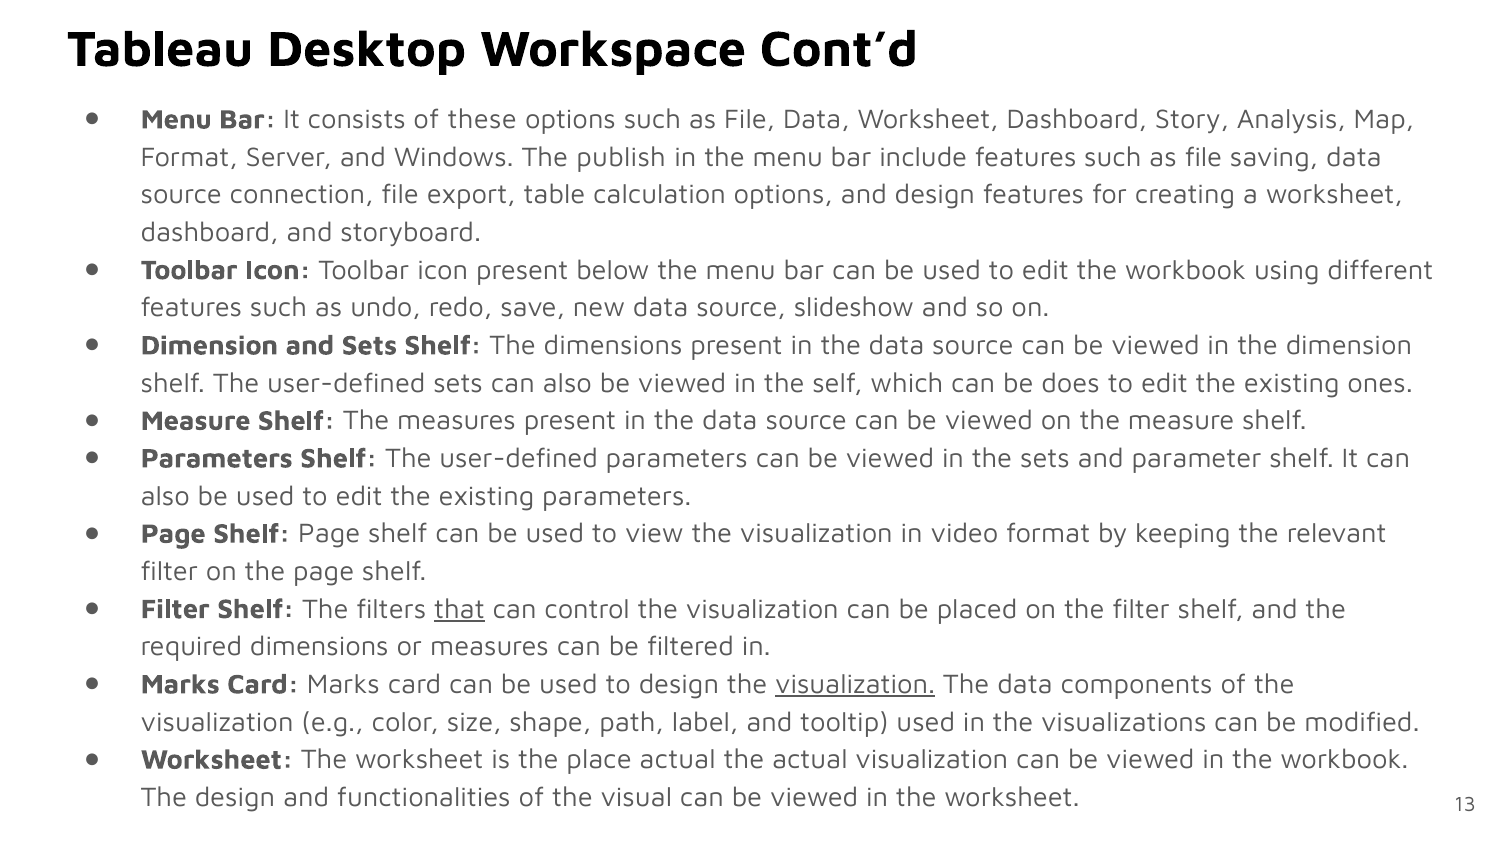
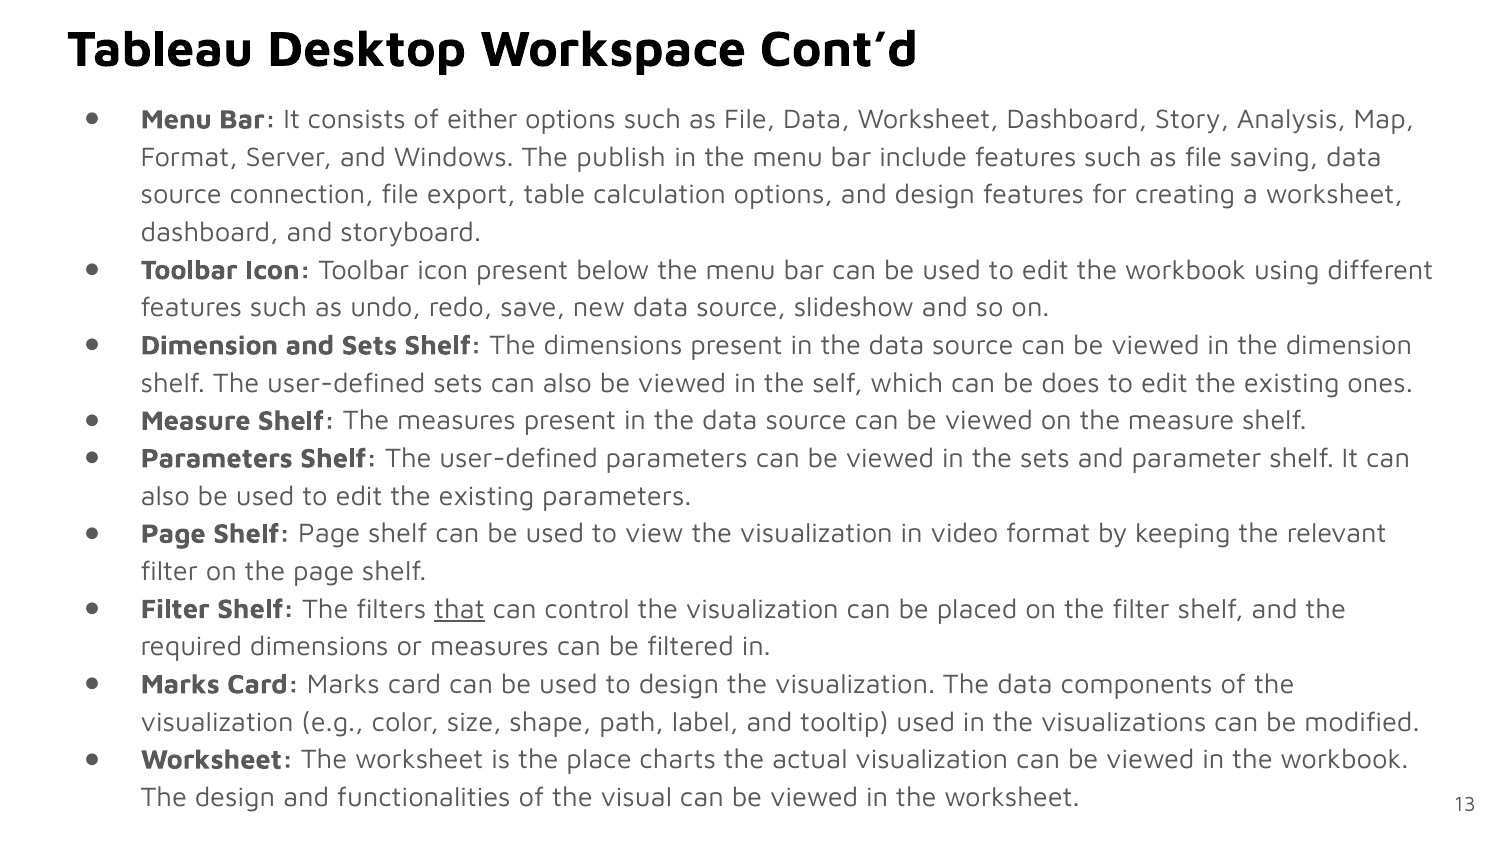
these: these -> either (482, 119)
visualization underline: present -> none (855, 684)
place actual: actual -> charts (678, 760)
